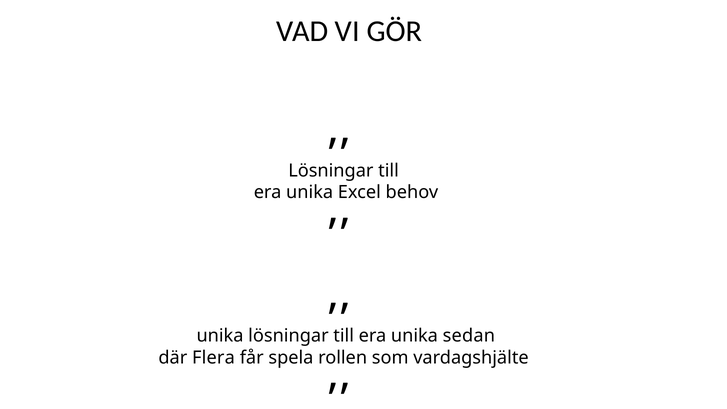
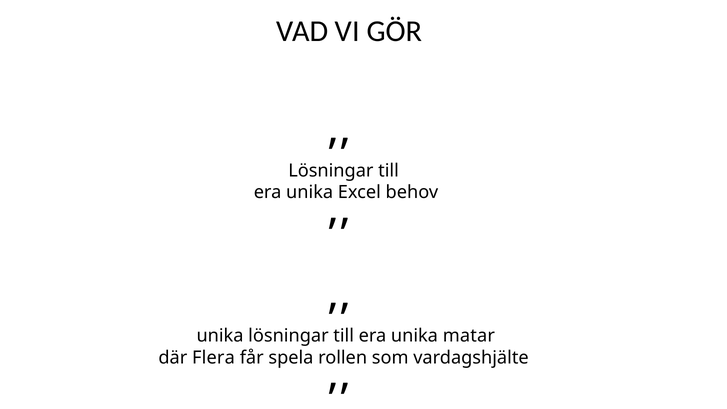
sedan: sedan -> matar (469, 336)
